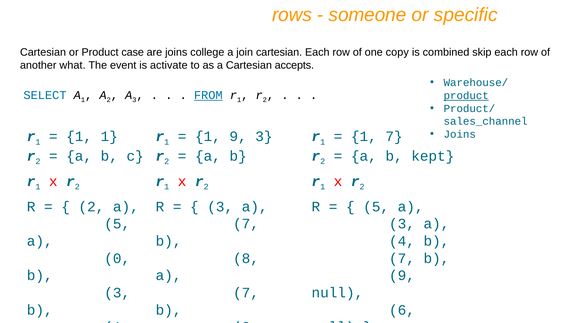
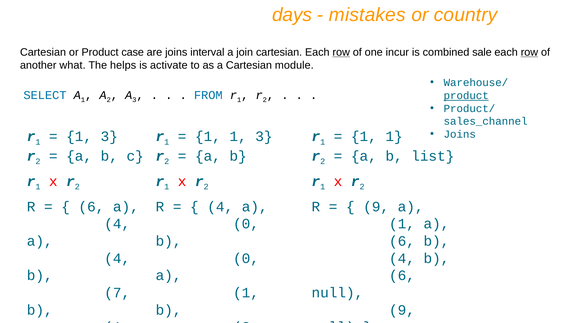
rows: rows -> days (292, 15)
someone: someone -> mistakes (367, 15)
specific: specific -> country (466, 15)
college: college -> interval (207, 52)
row underline: none -> present (341, 52)
copy: copy -> incur (397, 52)
skip: skip -> sale (482, 52)
row underline: none -> present (529, 52)
event: event -> helps (123, 65)
accepts: accepts -> module (294, 65)
FROM underline: present -> none (208, 95)
1: 1 -> 3 (109, 136)
9: 9 -> 1 (238, 136)
7: 7 -> 1 (394, 136)
kept: kept -> list (433, 156)
2: 2 -> 6 (91, 207)
3: 3 -> 4 (220, 207)
5: 5 -> 9 (376, 207)
5: 5 -> 4 (117, 224)
7: 7 -> 0 (246, 224)
3: 3 -> 1 (402, 224)
4: 4 -> 6 (402, 241)
0: 0 -> 4 (117, 258)
8: 8 -> 0 (246, 258)
7: 7 -> 4 (402, 258)
9: 9 -> 6 (402, 275)
3: 3 -> 7 (117, 293)
7: 7 -> 1 (246, 293)
6: 6 -> 9 (402, 310)
